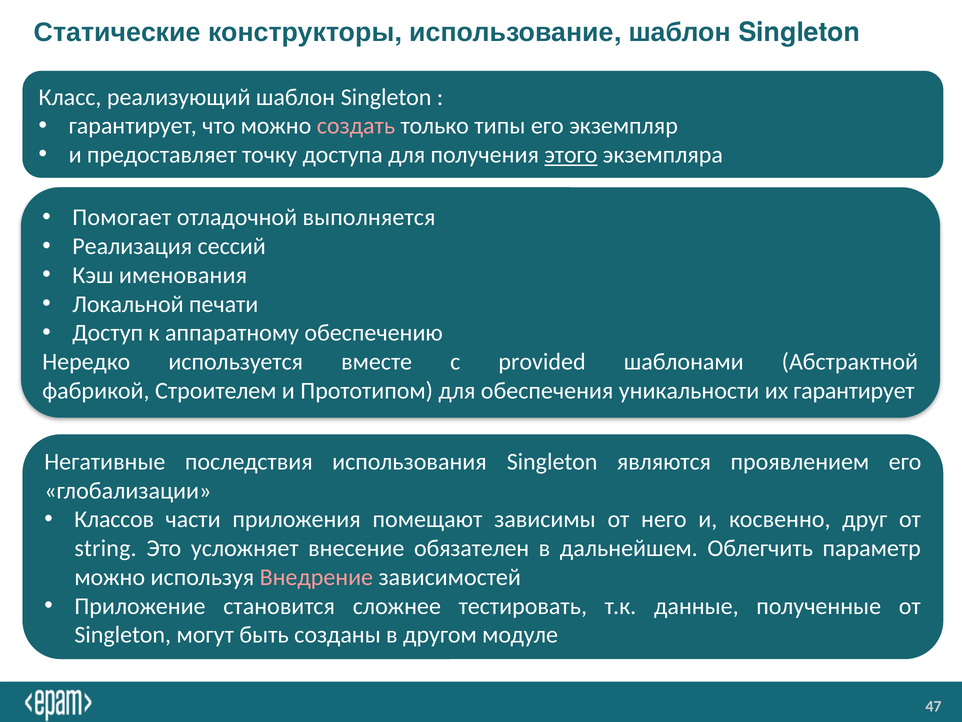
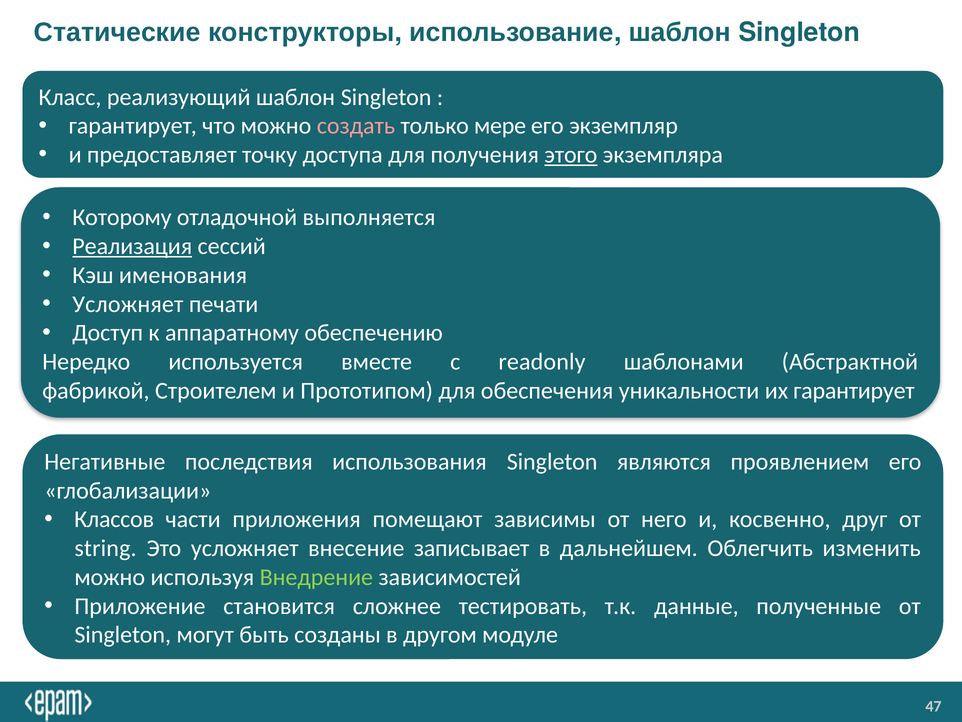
типы: типы -> мере (500, 126)
Помогает: Помогает -> Которому (122, 217)
Реализация underline: none -> present (132, 246)
Локальной: Локальной -> Усложняет (128, 304)
provided: provided -> readonly (542, 362)
обязателен: обязателен -> записывает (472, 548)
параметр: параметр -> изменить (872, 548)
Внедрение colour: pink -> light green (316, 577)
